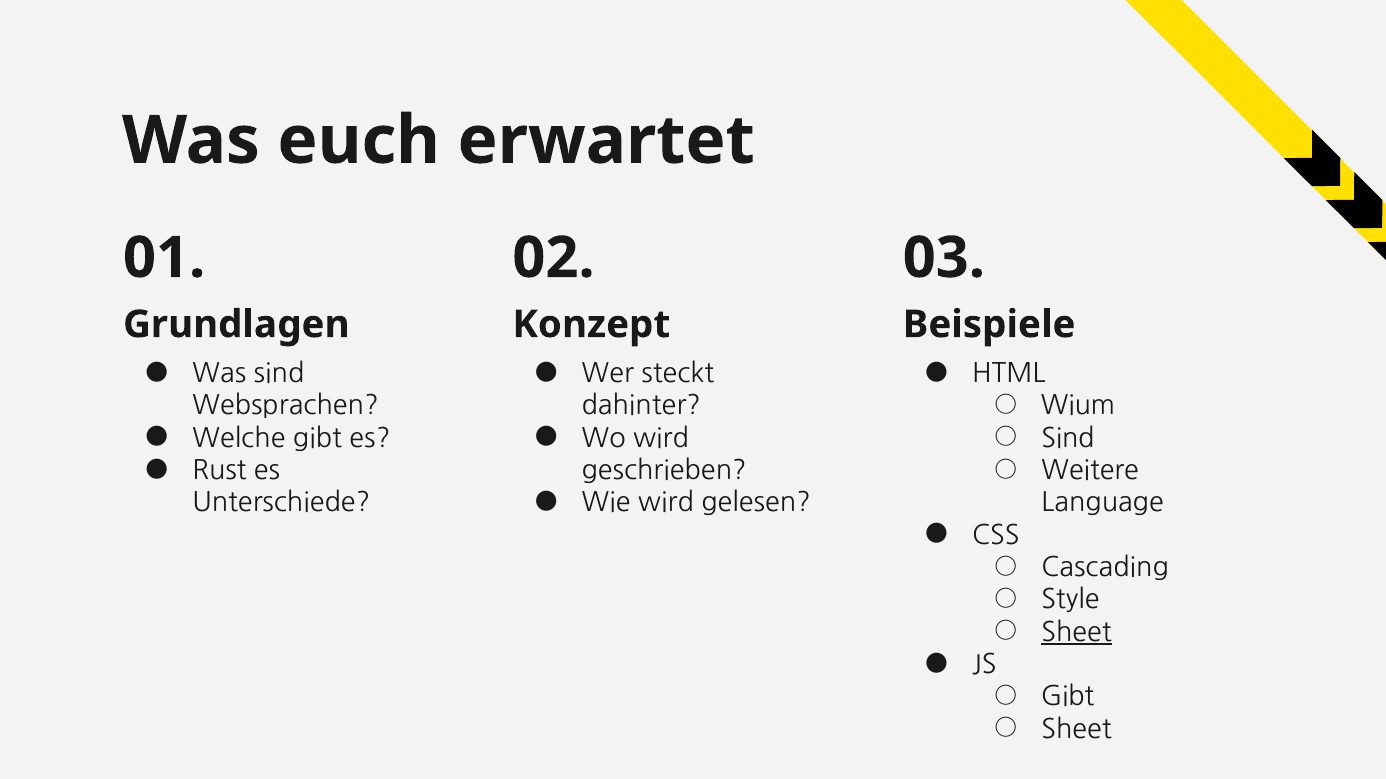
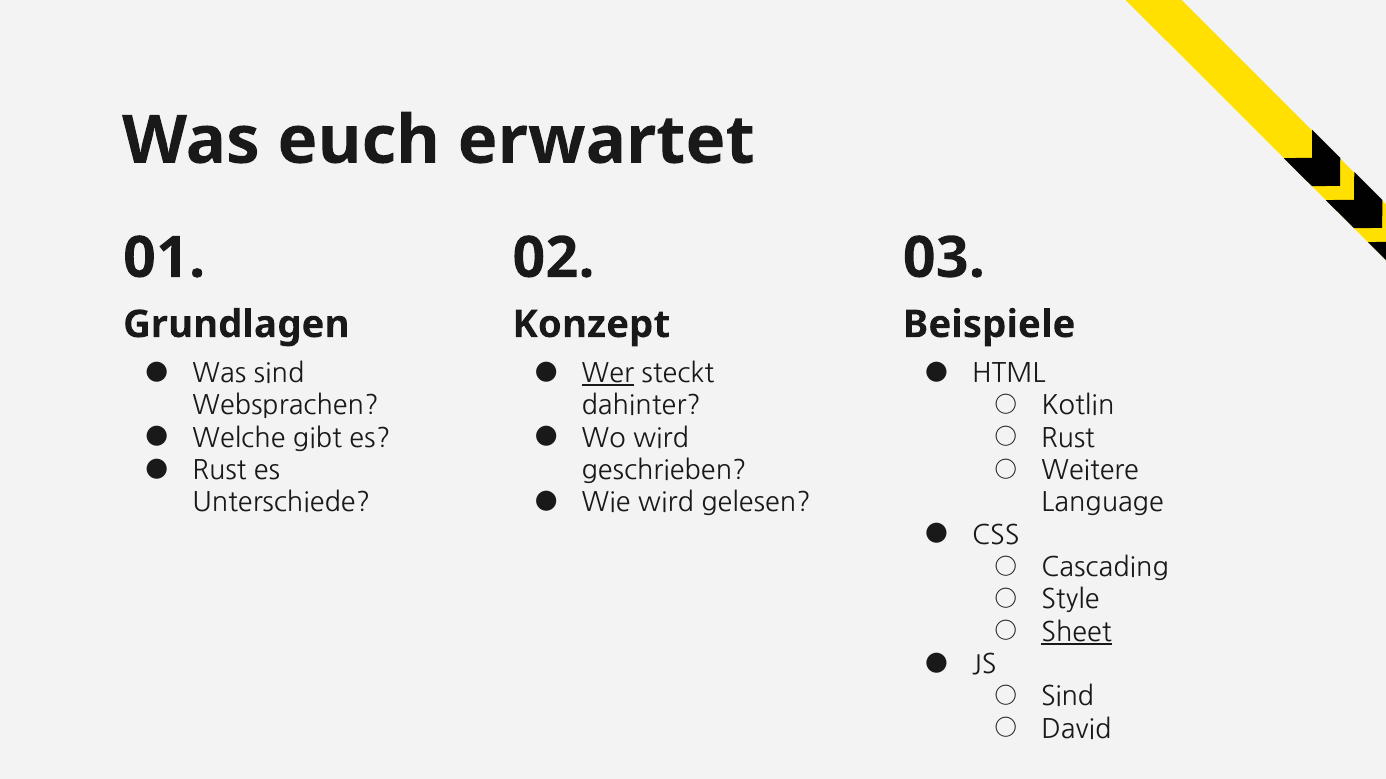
Wer underline: none -> present (608, 374)
Wium: Wium -> Kotlin (1078, 406)
Sind: Sind -> Rust (1068, 438)
Gibt: Gibt -> Sind (1068, 697)
Sheet: Sheet -> David (1076, 730)
